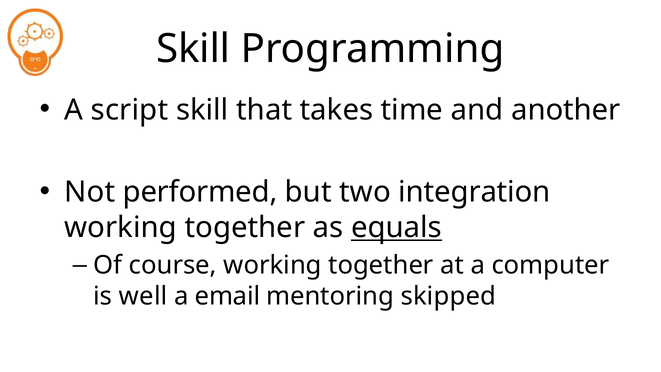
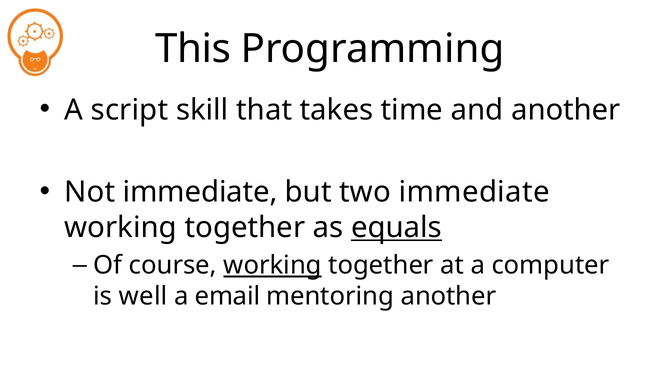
Skill: Skill -> This (193, 49)
Not performed: performed -> immediate (200, 192)
two integration: integration -> immediate (474, 192)
working underline: none -> present (273, 265)
mentoring skipped: skipped -> another (448, 296)
